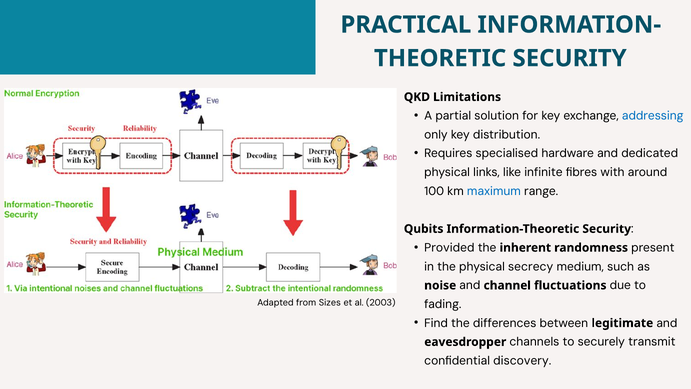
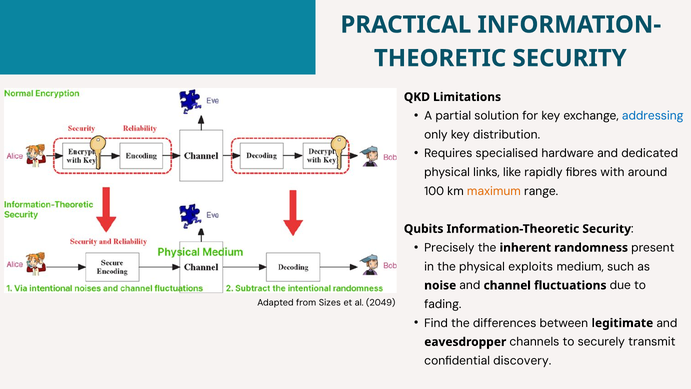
infinite: infinite -> rapidly (543, 172)
maximum colour: blue -> orange (494, 191)
Provided: Provided -> Precisely (449, 248)
secrecy: secrecy -> exploits (531, 266)
2003: 2003 -> 2049 (381, 302)
